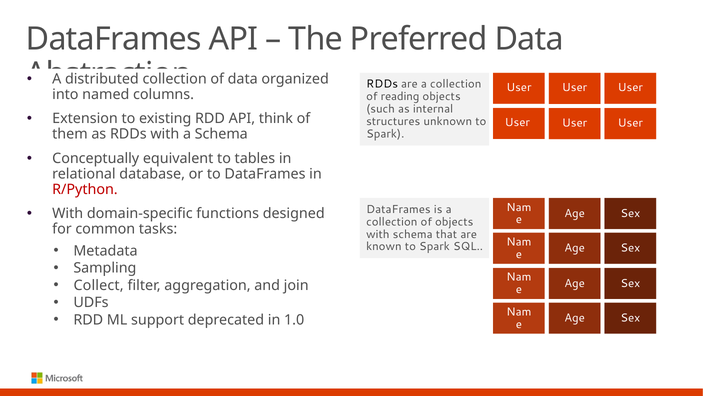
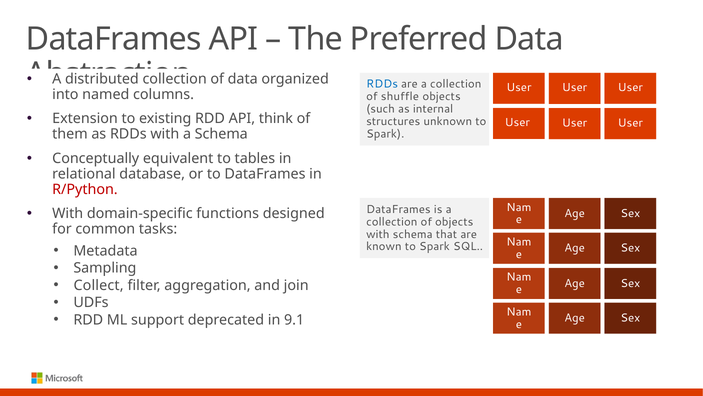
RDDs colour: black -> blue (382, 84)
reading: reading -> shuffle (400, 96)
1.0: 1.0 -> 9.1 (294, 319)
